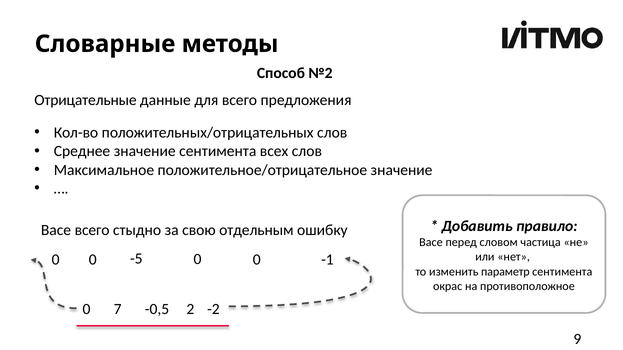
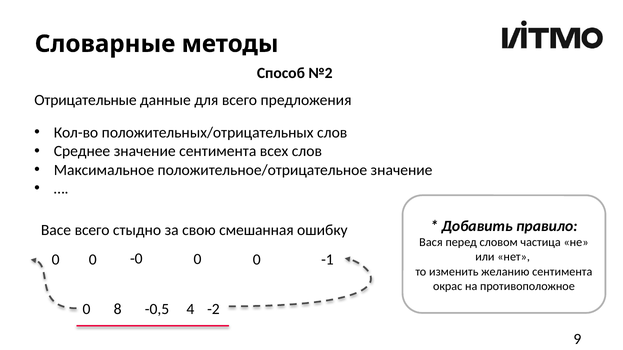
отдельным: отдельным -> смешанная (256, 230)
Васе: Васе -> Вася (431, 243)
-5: -5 -> -0 (136, 259)
параметр: параметр -> желанию (505, 272)
7: 7 -> 8 (118, 310)
2: 2 -> 4 (190, 310)
